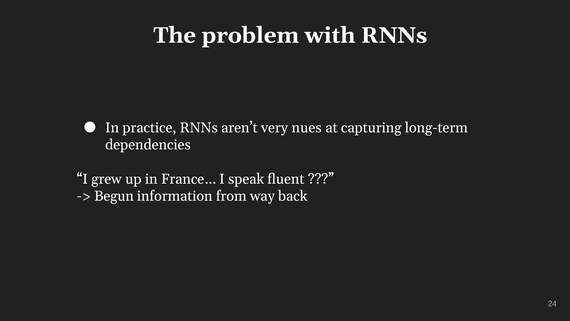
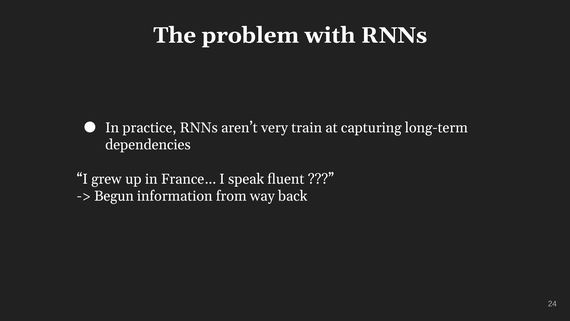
nues: nues -> train (307, 128)
